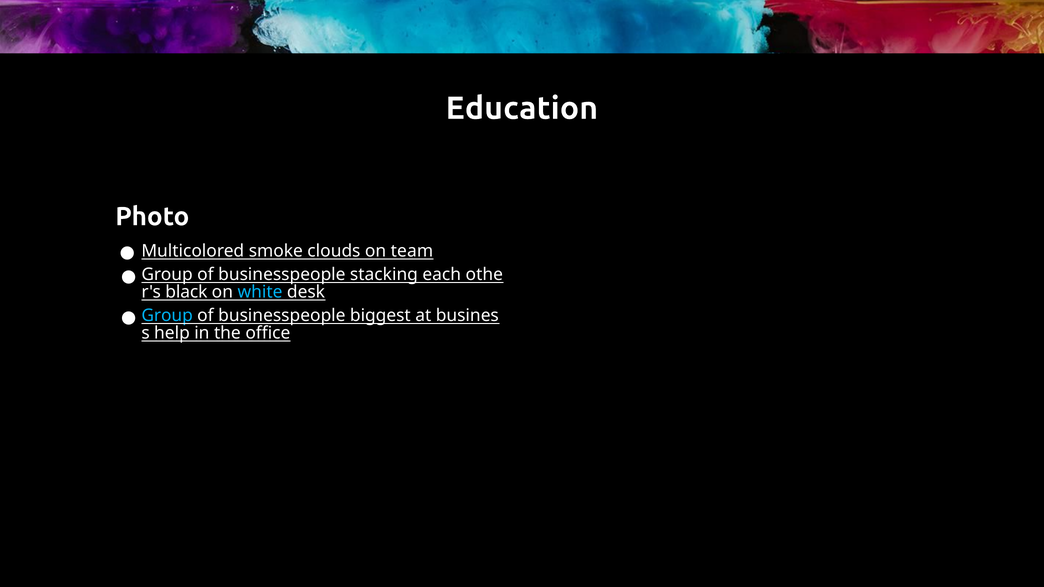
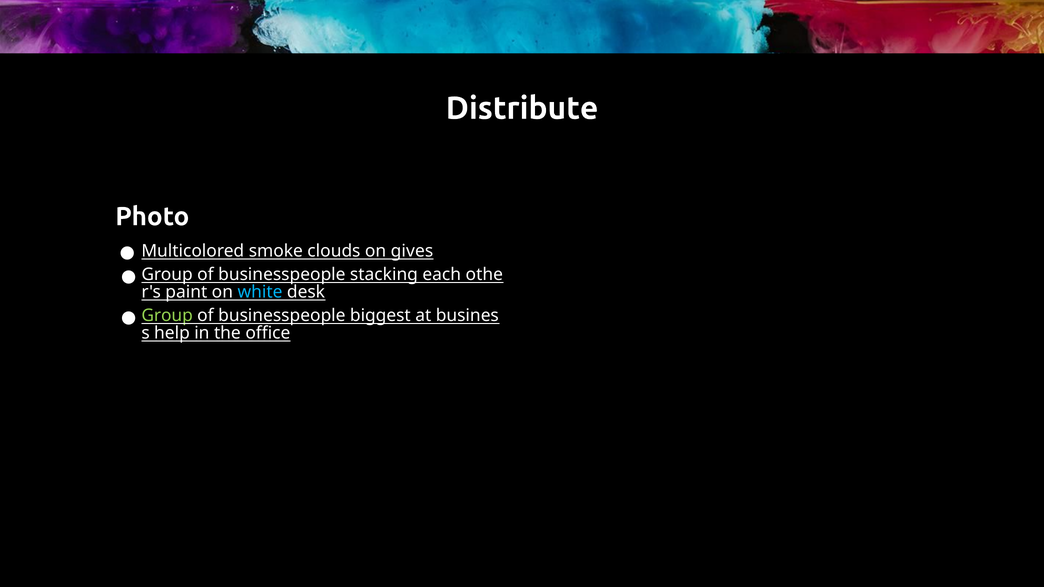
Education: Education -> Distribute (522, 108)
team: team -> gives (412, 251)
black: black -> paint (186, 292)
Group colour: light blue -> light green (167, 316)
